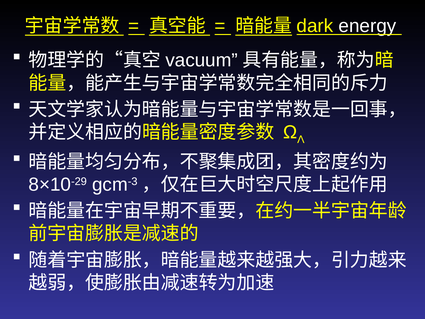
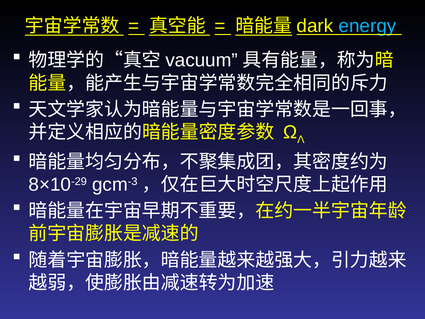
energy colour: white -> light blue (368, 26)
